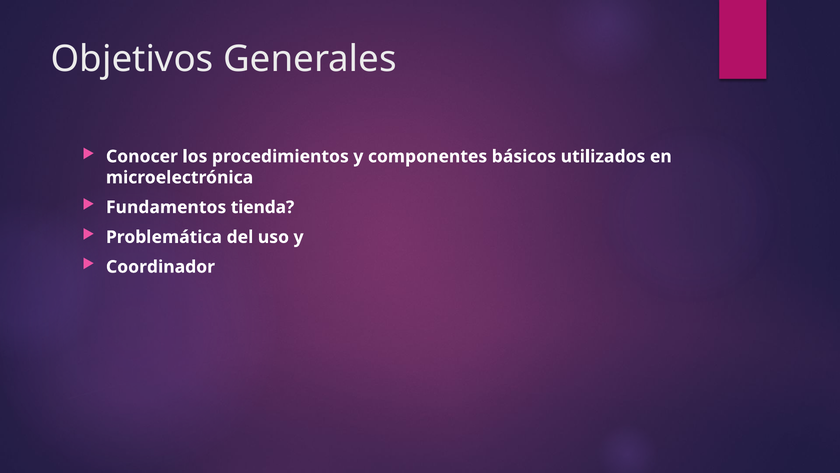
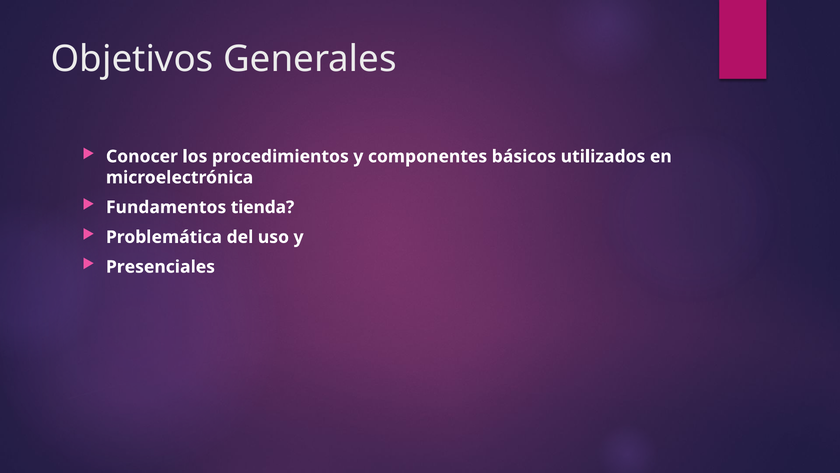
Coordinador: Coordinador -> Presenciales (160, 267)
